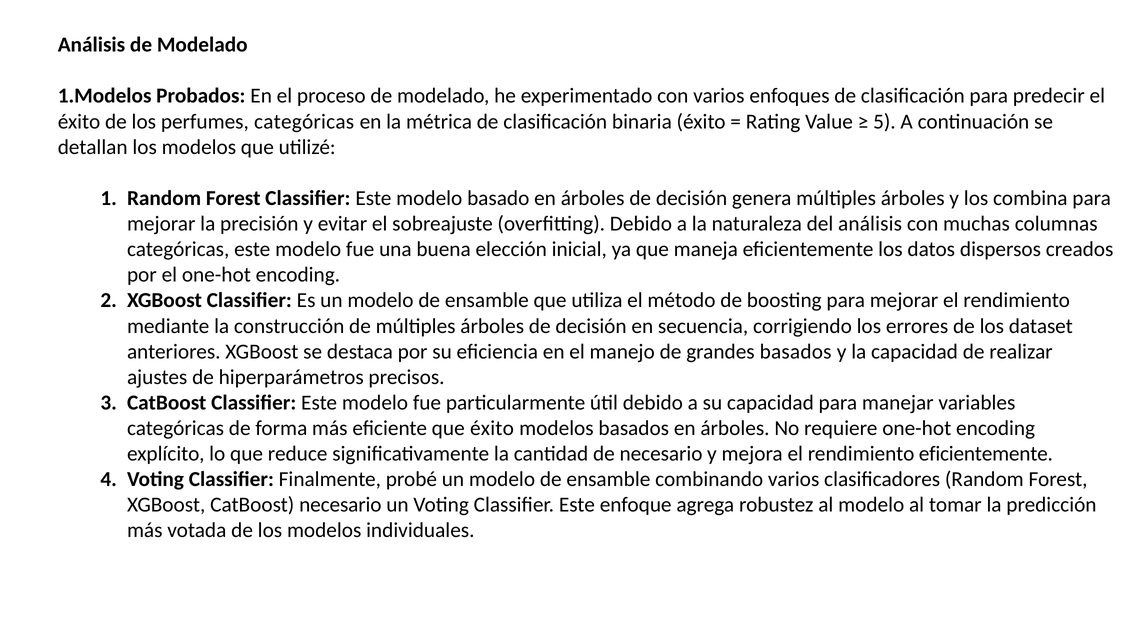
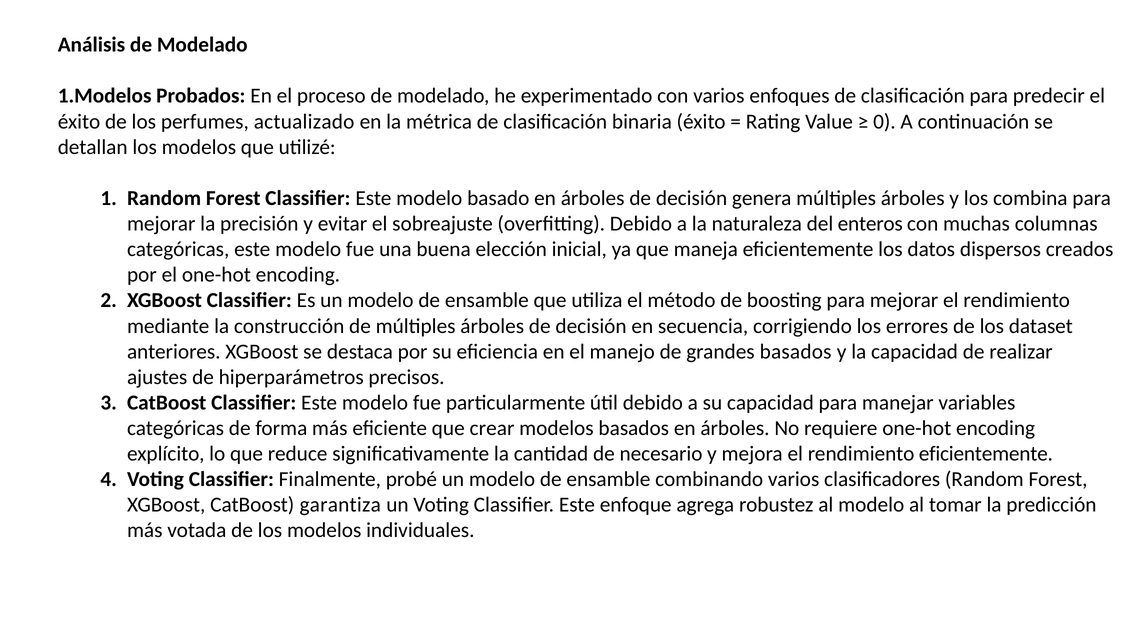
perfumes categóricas: categóricas -> actualizado (304, 122)
5: 5 -> 0 (884, 122)
del análisis: análisis -> enteros (870, 224)
que éxito: éxito -> crear (492, 428)
CatBoost necesario: necesario -> garantiza (340, 505)
